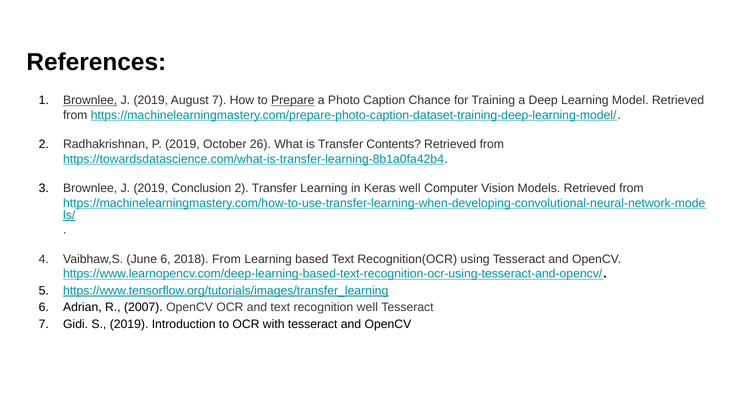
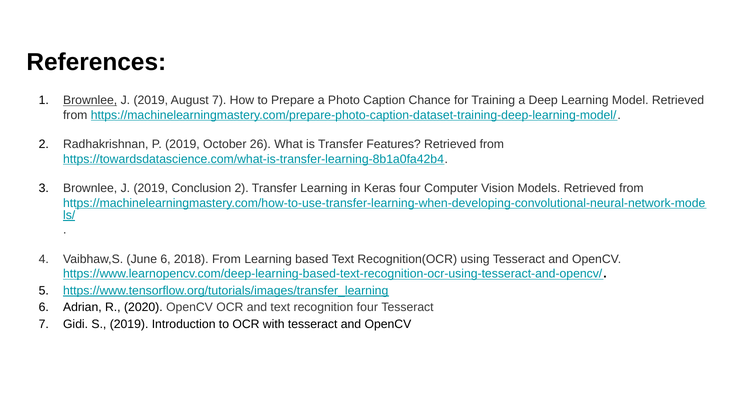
Prepare underline: present -> none (293, 101)
Contents: Contents -> Features (394, 145)
Keras well: well -> four (410, 188)
2007: 2007 -> 2020 (143, 308)
recognition well: well -> four (367, 308)
